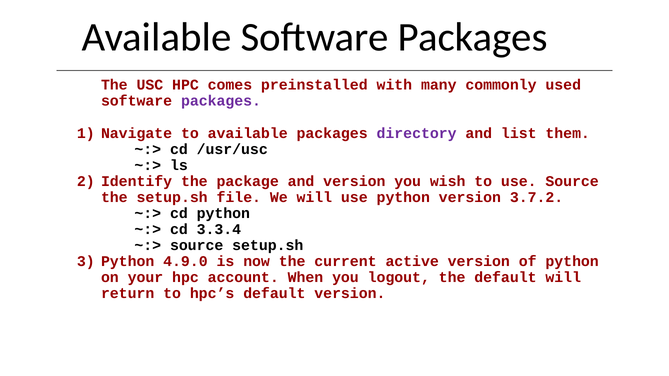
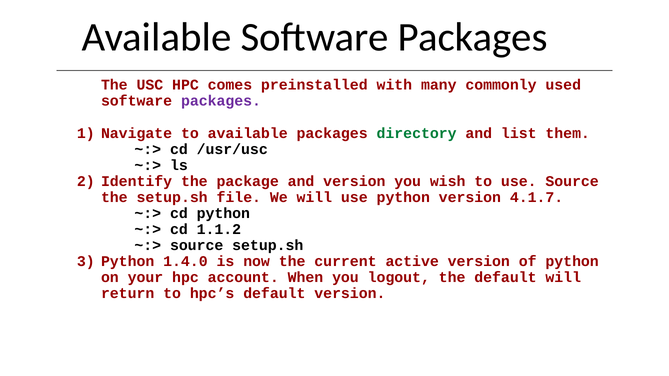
directory colour: purple -> green (417, 133)
3.7.2: 3.7.2 -> 4.1.7 (537, 197)
3.3.4: 3.3.4 -> 1.1.2 (219, 229)
4.9.0: 4.9.0 -> 1.4.0 (185, 262)
